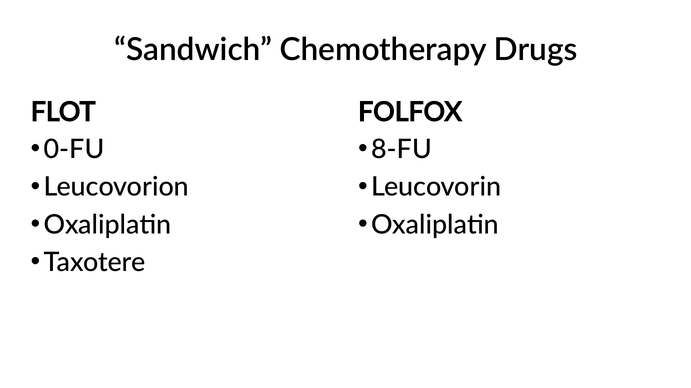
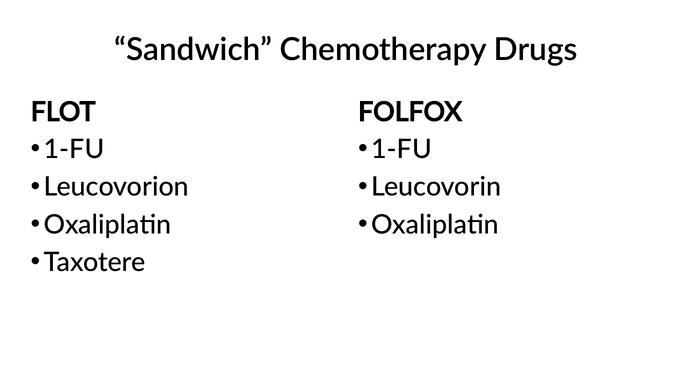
0-FU: 0-FU -> 1-FU (74, 150)
8-FU: 8-FU -> 1-FU (402, 150)
